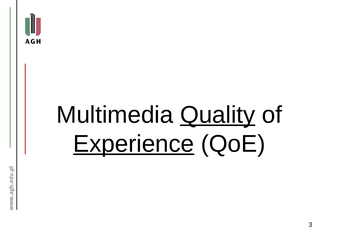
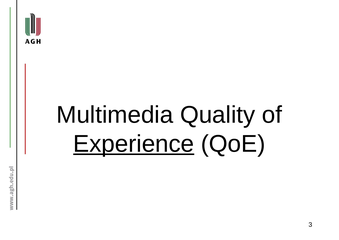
Quality underline: present -> none (218, 115)
